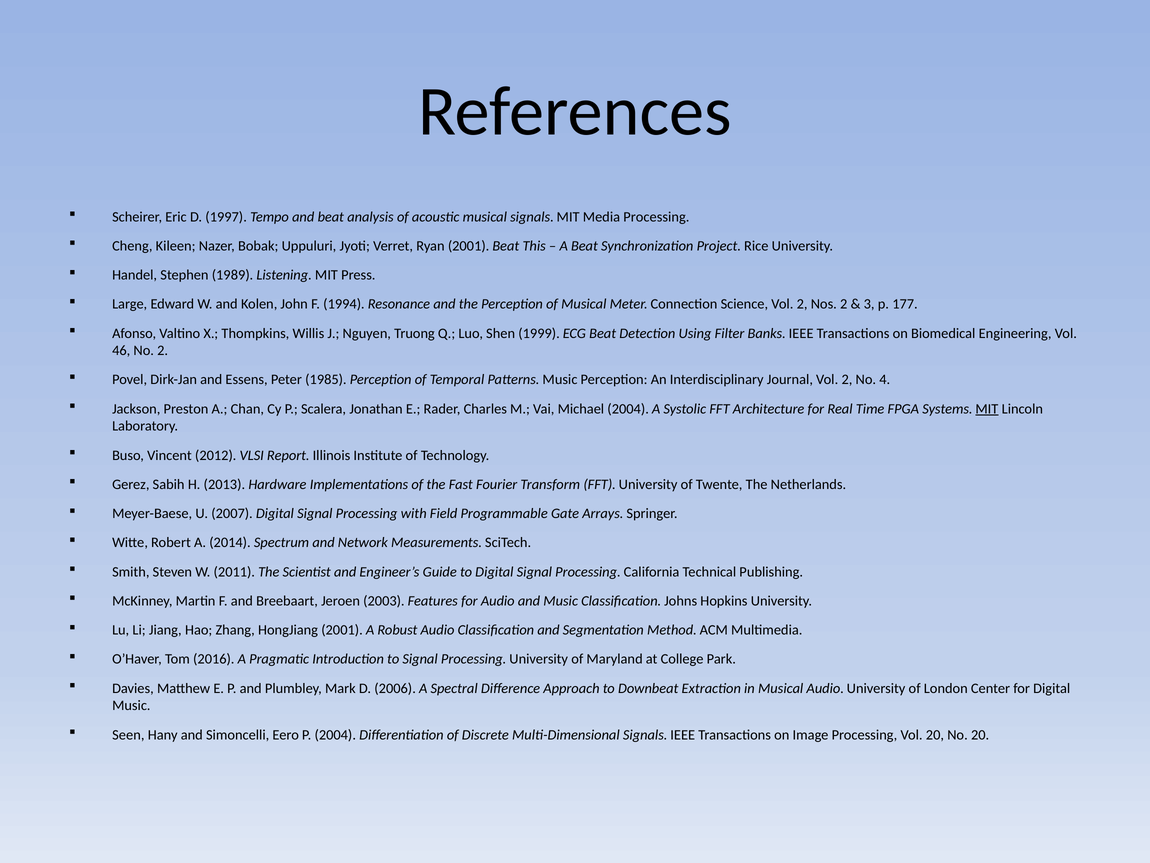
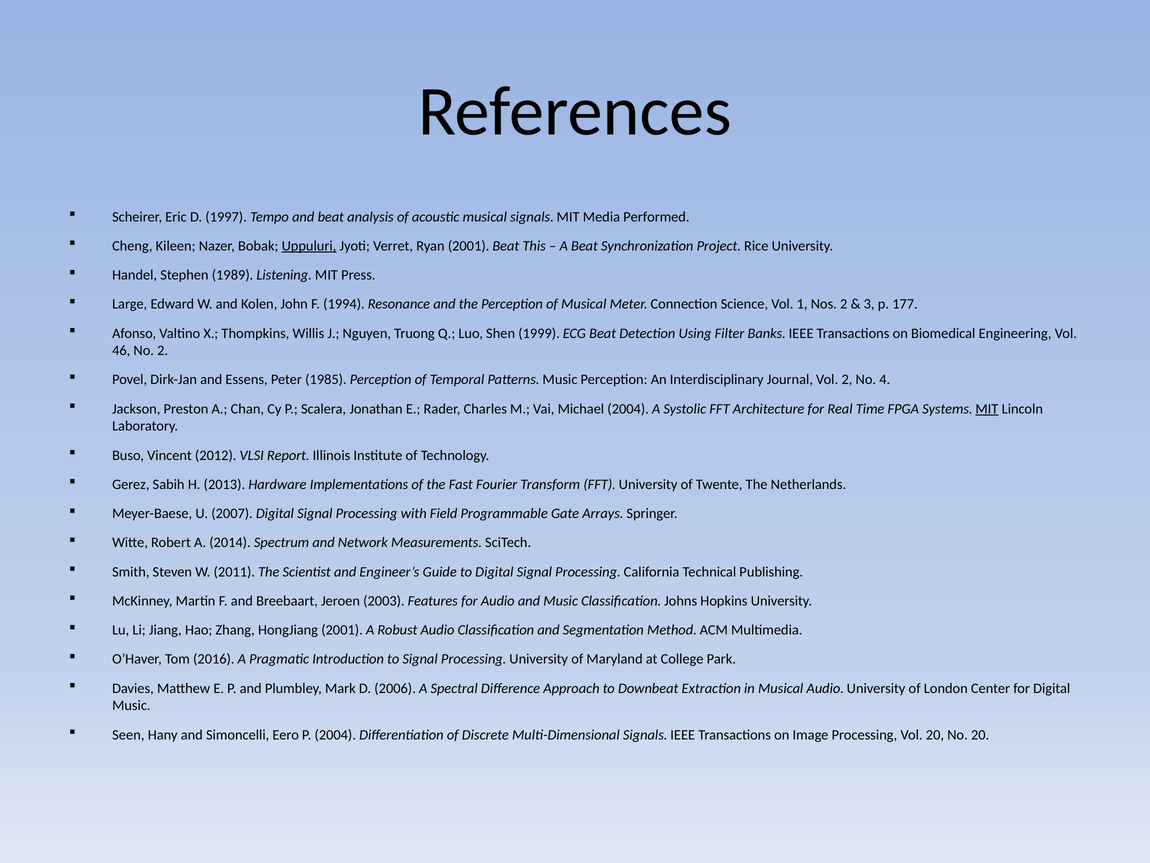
Media Processing: Processing -> Performed (656, 217)
Uppuluri underline: none -> present (309, 246)
Science Vol 2: 2 -> 1 (802, 304)
